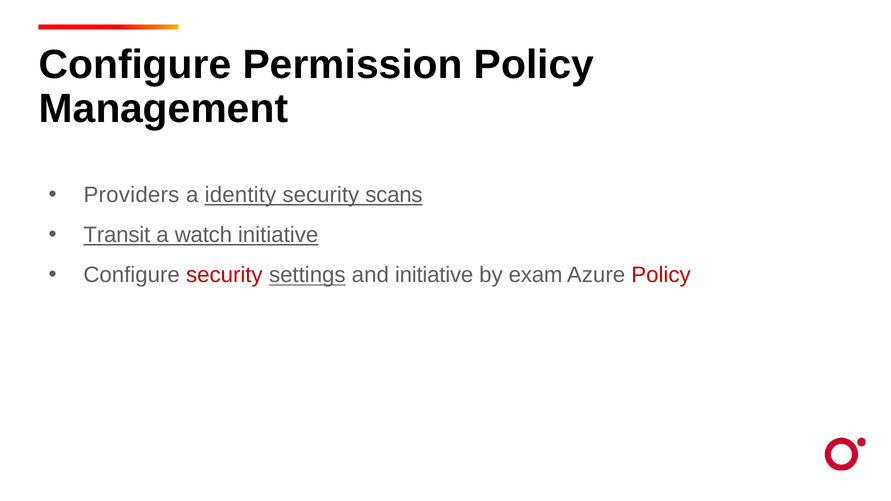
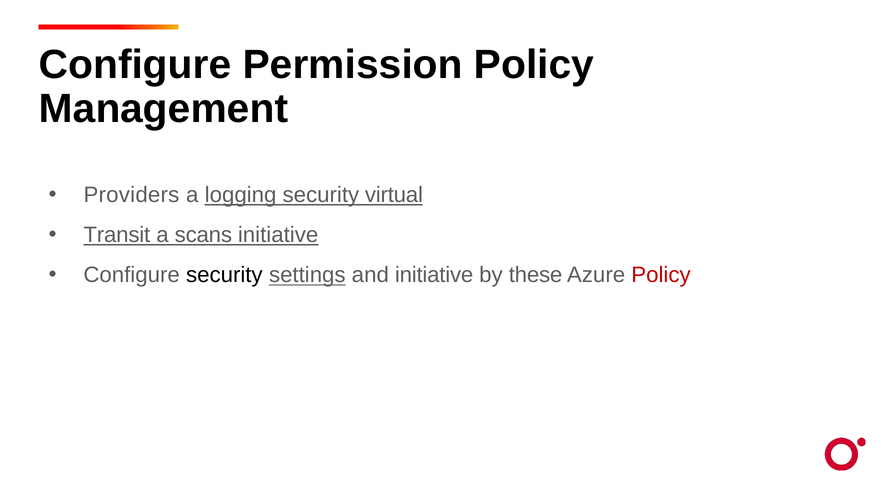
identity: identity -> logging (241, 195)
scans: scans -> virtual (394, 195)
watch: watch -> scans (203, 235)
security colour: red -> black (224, 275)
exam: exam -> these (536, 275)
